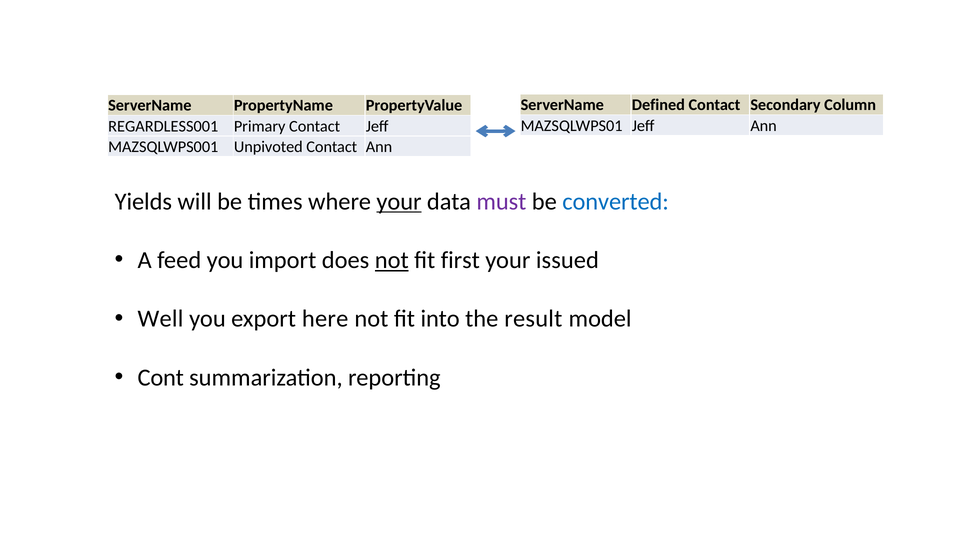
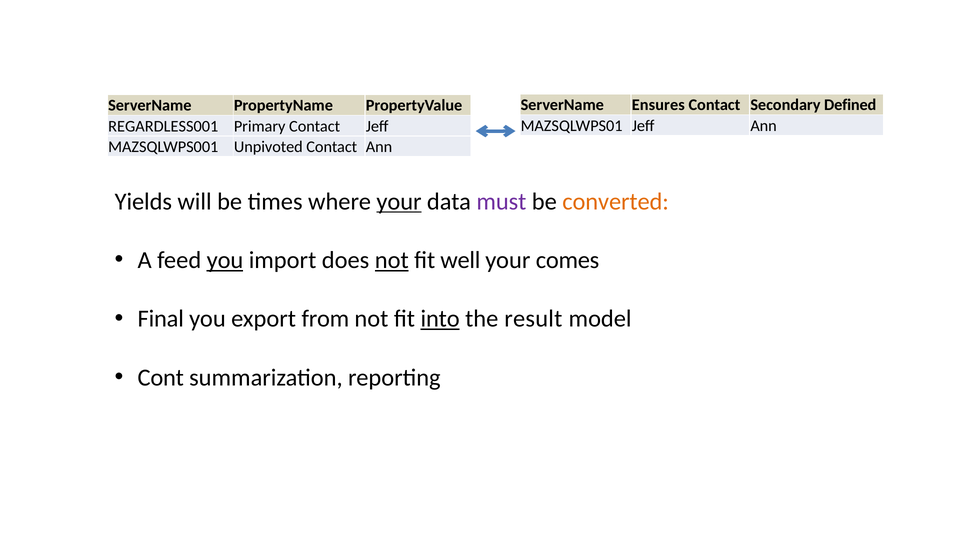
Defined: Defined -> Ensures (658, 105)
Column: Column -> Defined (850, 105)
converted colour: blue -> orange (616, 202)
you underline: none -> present (225, 260)
first: first -> well (460, 260)
issued: issued -> comes (568, 260)
Well: Well -> Final (161, 319)
here: here -> from (325, 319)
into underline: none -> present (440, 319)
